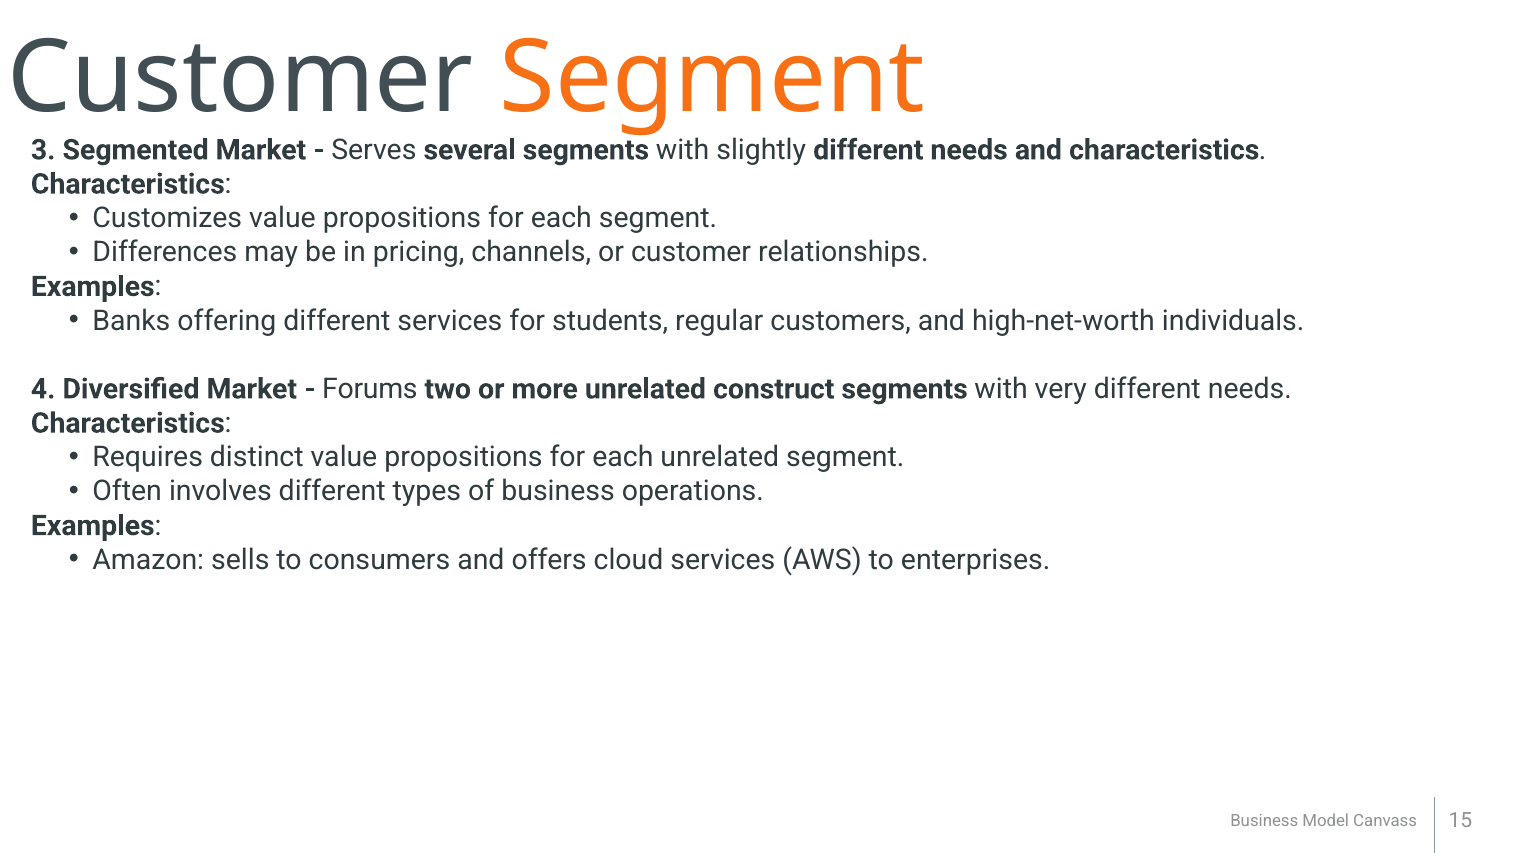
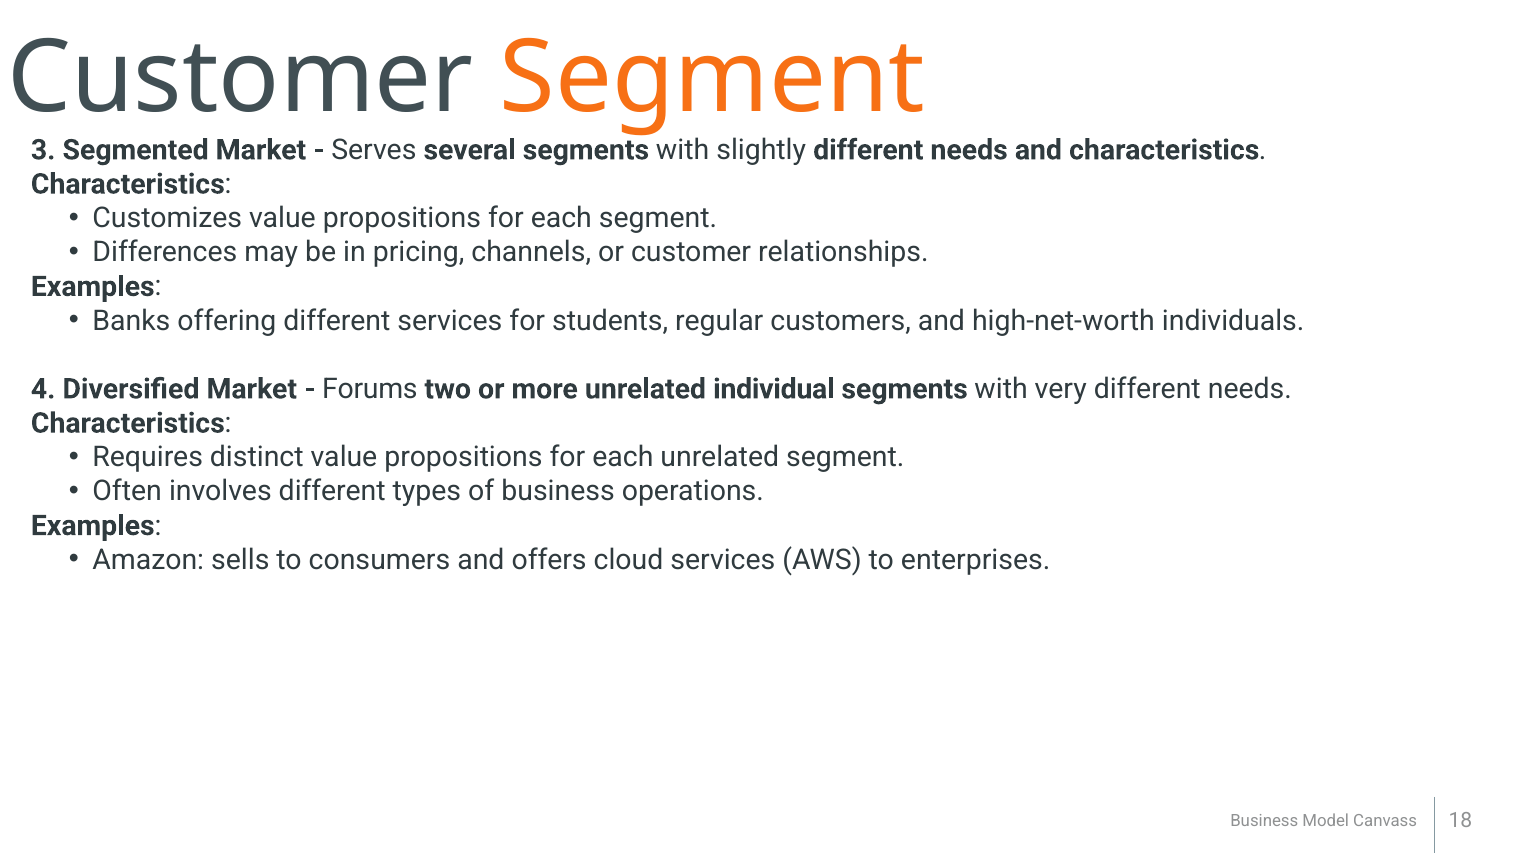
construct: construct -> individual (774, 389)
15: 15 -> 18 (1460, 821)
